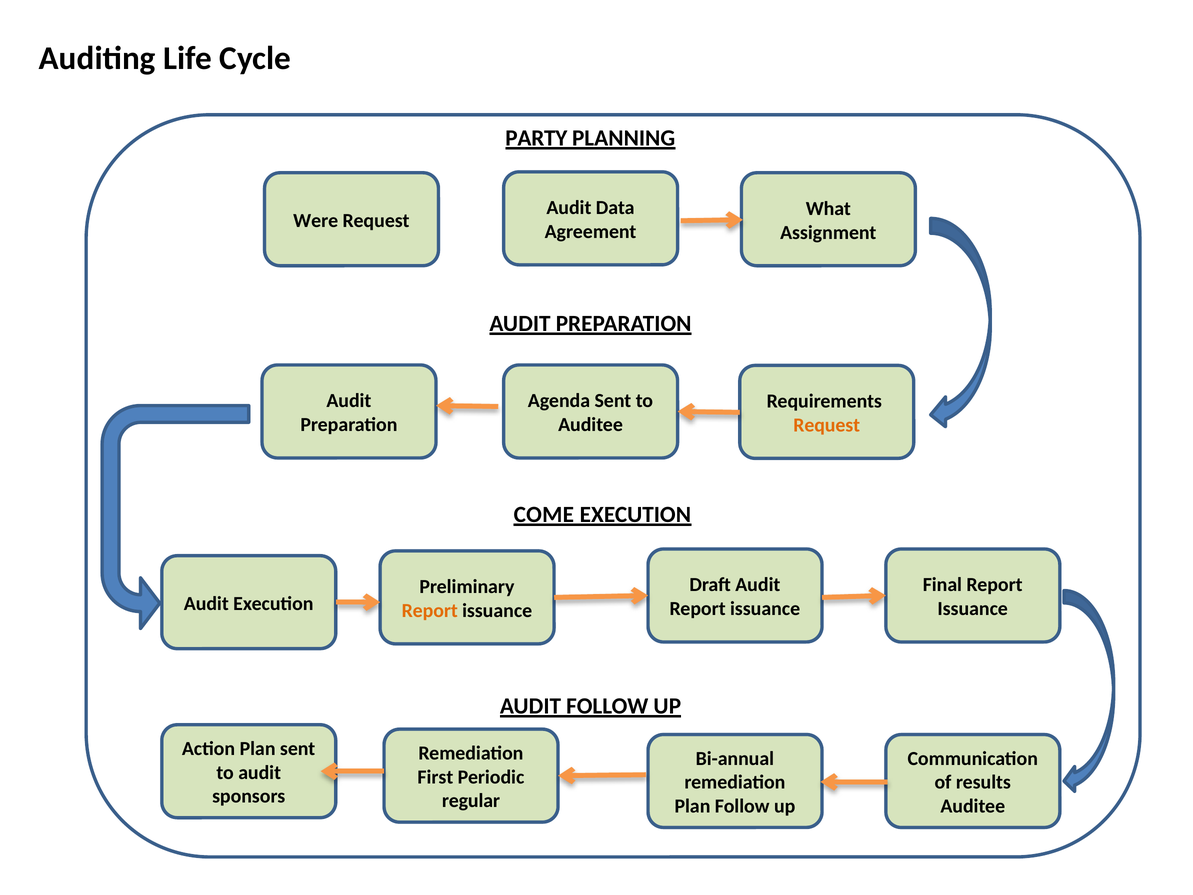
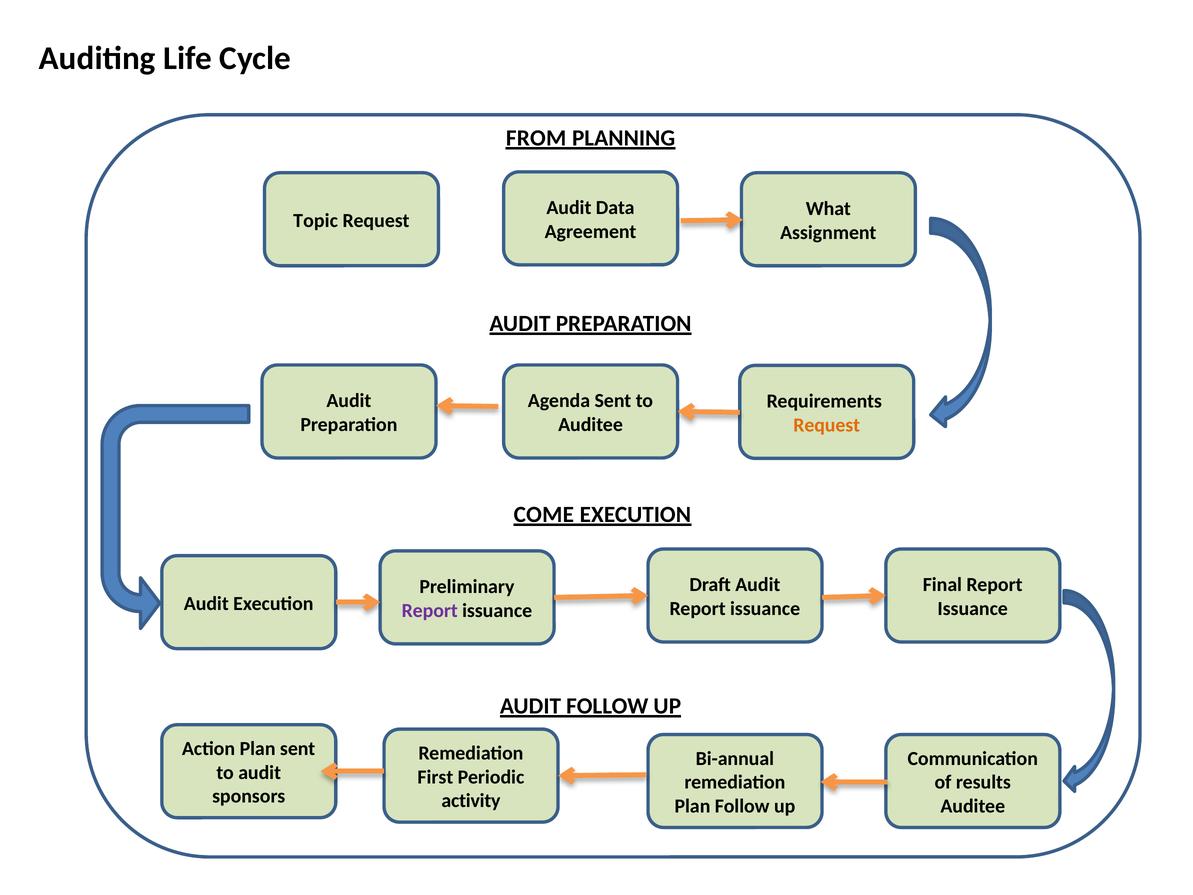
PARTY: PARTY -> FROM (536, 138)
Were: Were -> Topic (316, 220)
Report colour: orange -> purple (430, 610)
regular: regular -> activity (471, 801)
